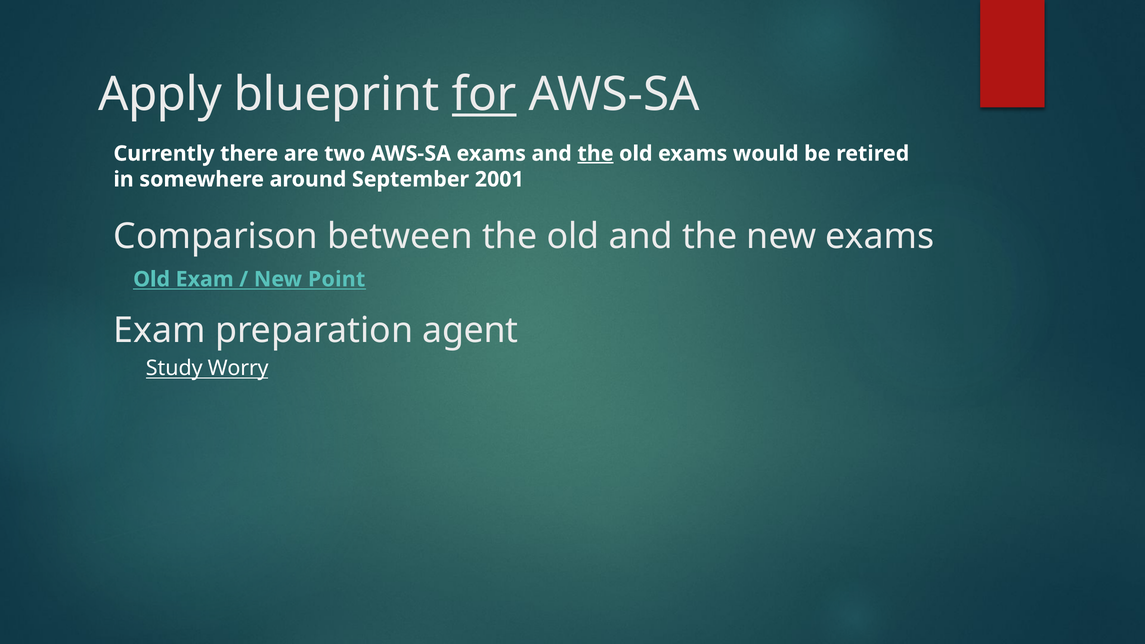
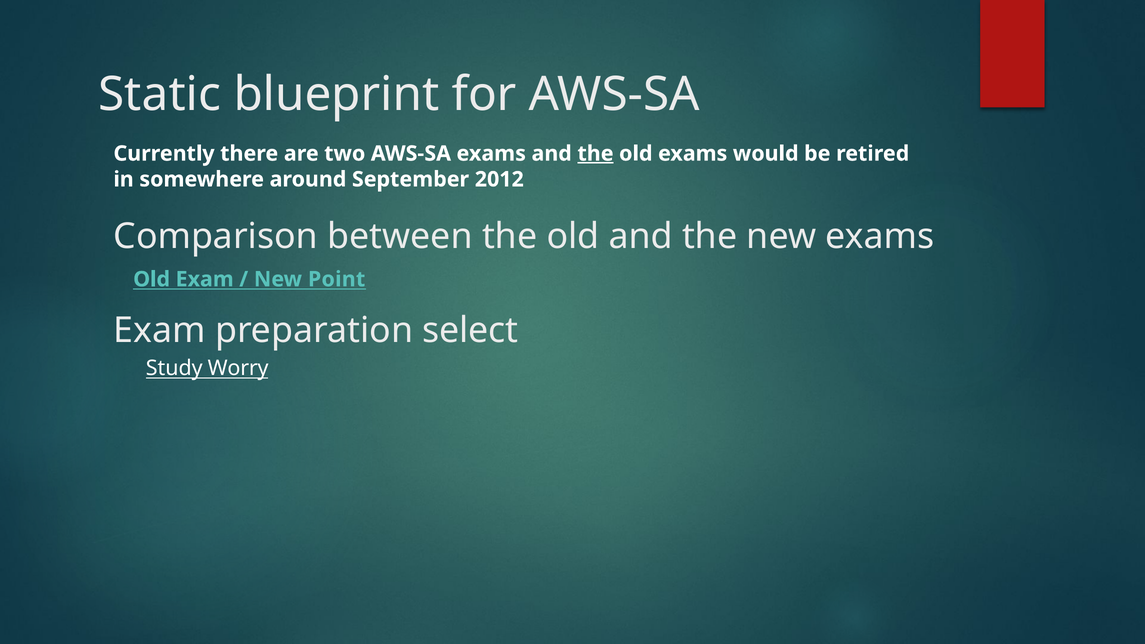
Apply: Apply -> Static (160, 94)
for underline: present -> none (484, 94)
2001: 2001 -> 2012 (499, 179)
agent: agent -> select (470, 330)
